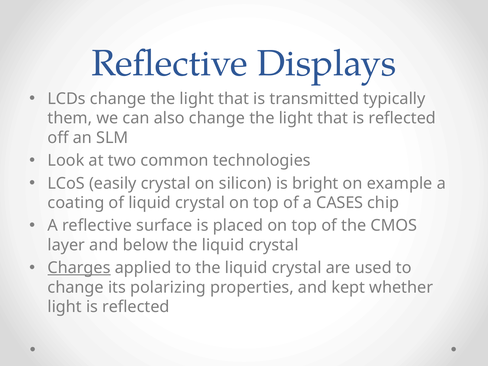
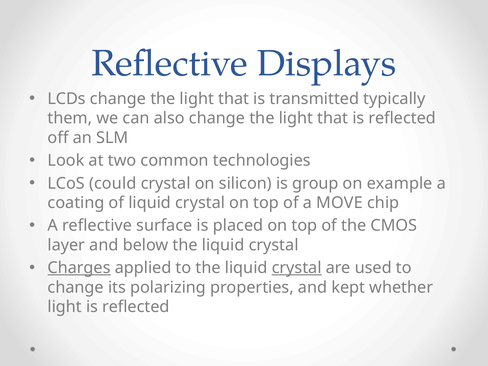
easily: easily -> could (113, 183)
bright: bright -> group (315, 183)
CASES: CASES -> MOVE (340, 203)
crystal underline: none -> present (297, 268)
